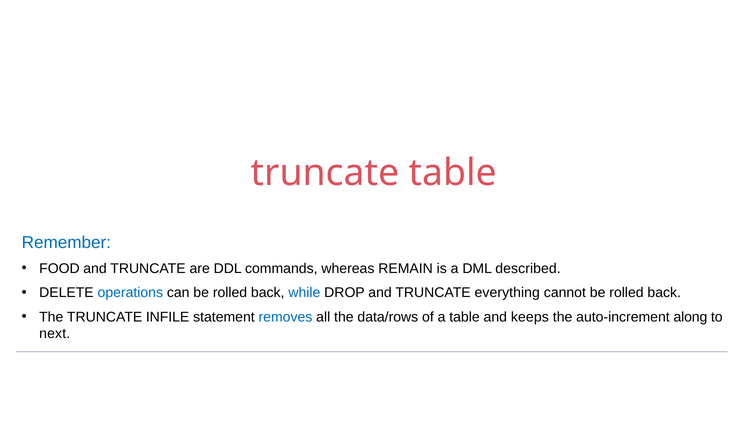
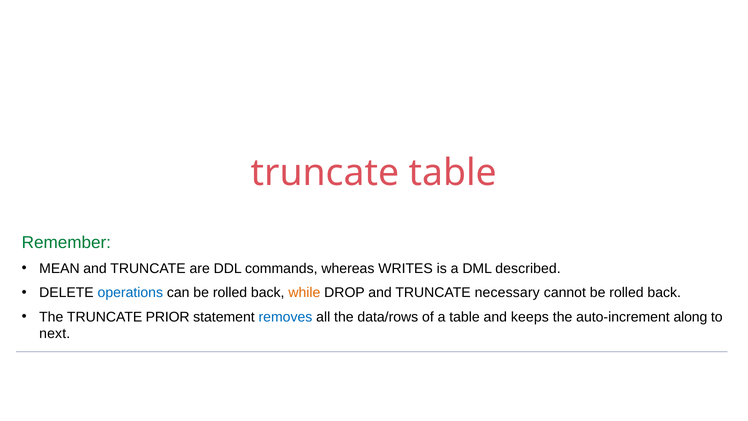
Remember colour: blue -> green (66, 242)
FOOD: FOOD -> MEAN (59, 268)
REMAIN: REMAIN -> WRITES (406, 268)
while colour: blue -> orange (304, 293)
everything: everything -> necessary (507, 293)
INFILE: INFILE -> PRIOR (168, 317)
